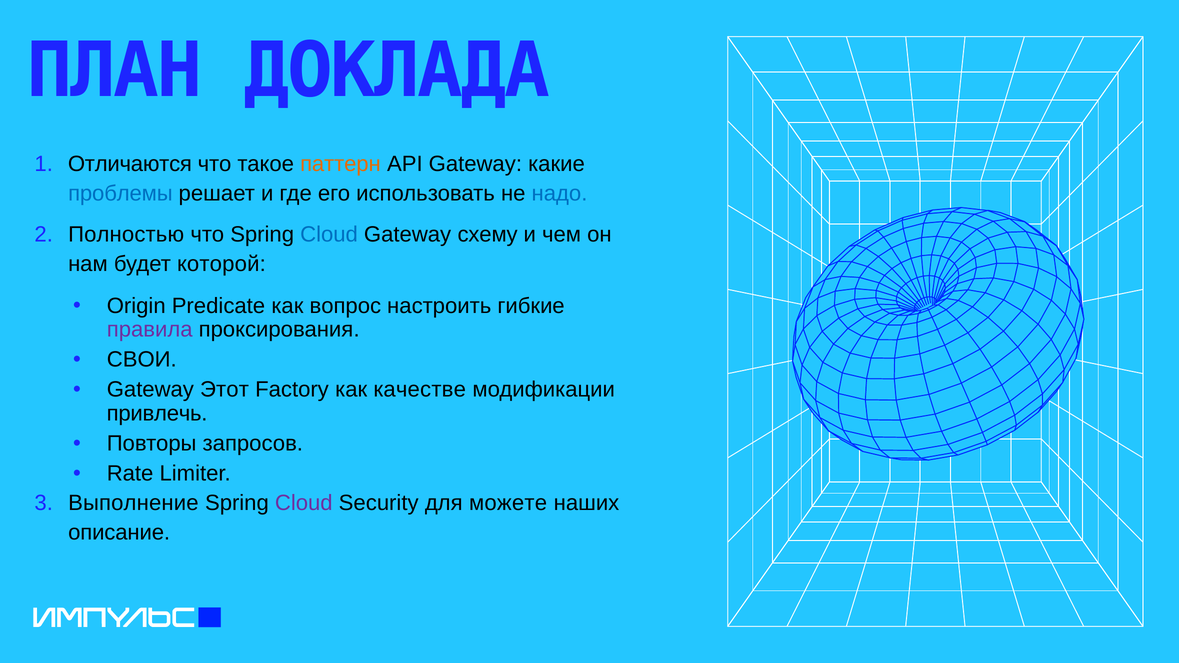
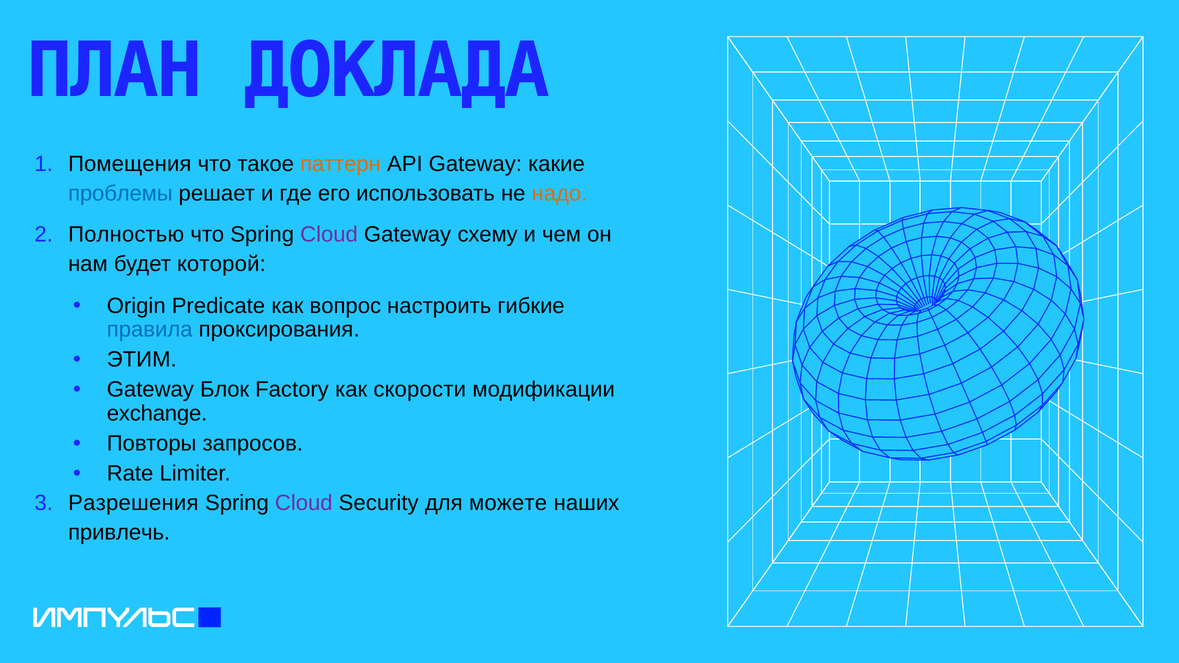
Отличаются: Отличаются -> Помещения (130, 164)
надо colour: blue -> orange (559, 193)
Cloud colour: blue -> purple (329, 235)
правила colour: purple -> blue (150, 330)
СВОИ: СВОИ -> ЭТИМ (142, 360)
Этот: Этот -> Блок (225, 390)
качестве: качестве -> скорости (420, 390)
привлечь: привлечь -> exchange (157, 414)
Выполнение: Выполнение -> Разрешения (133, 503)
описание: описание -> привлечь (119, 532)
